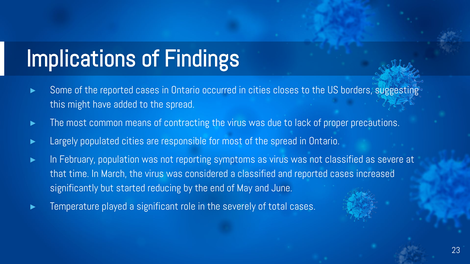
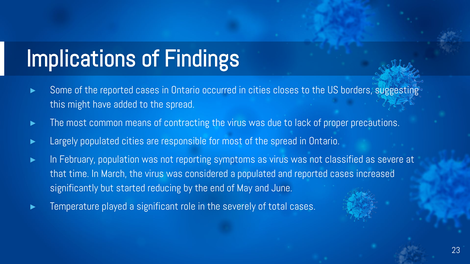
a classified: classified -> populated (257, 174)
